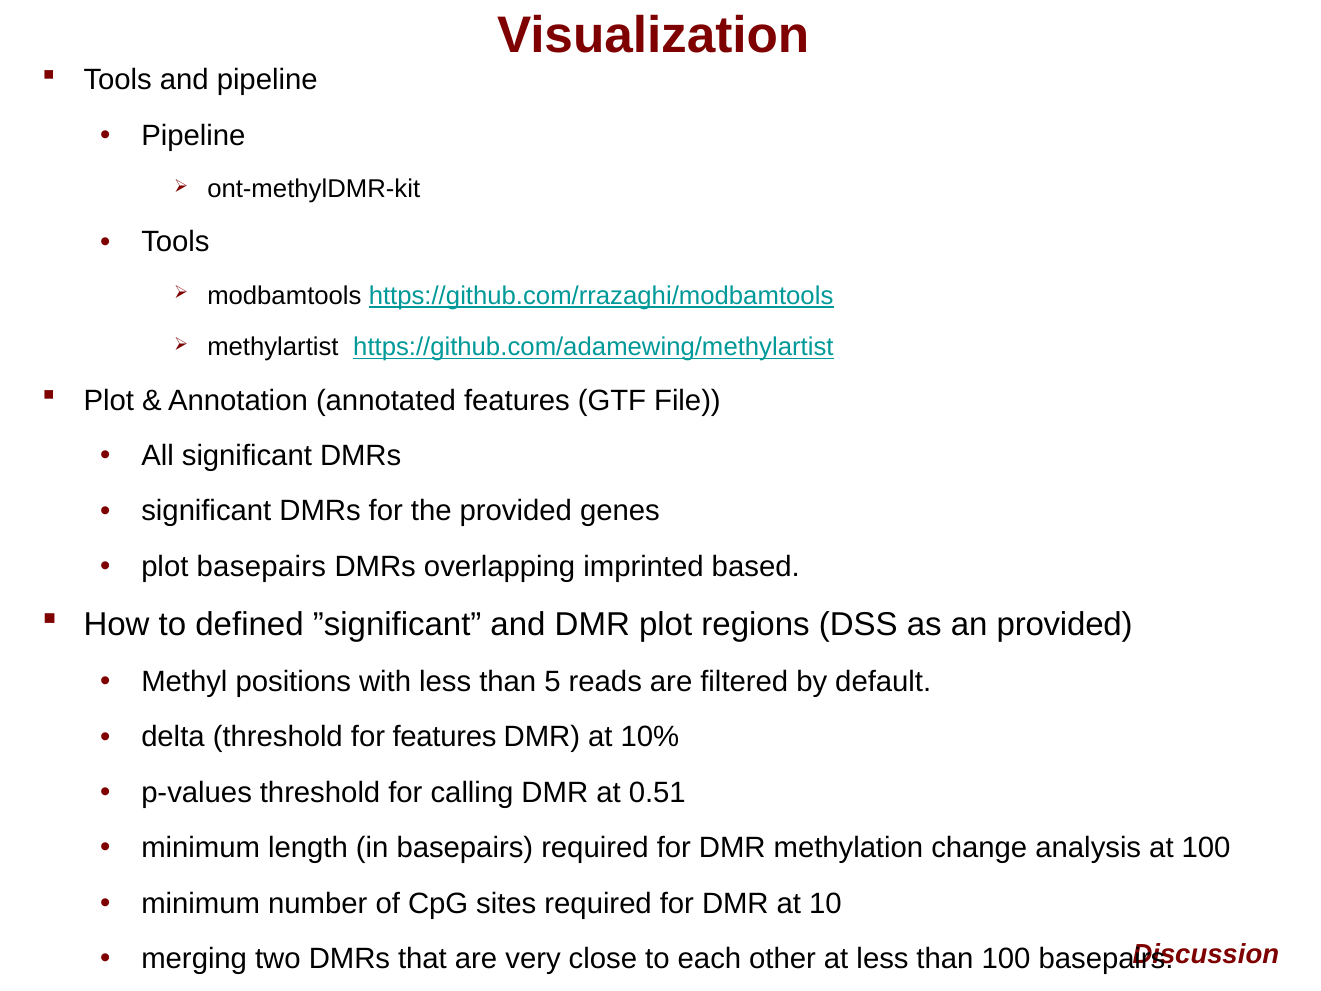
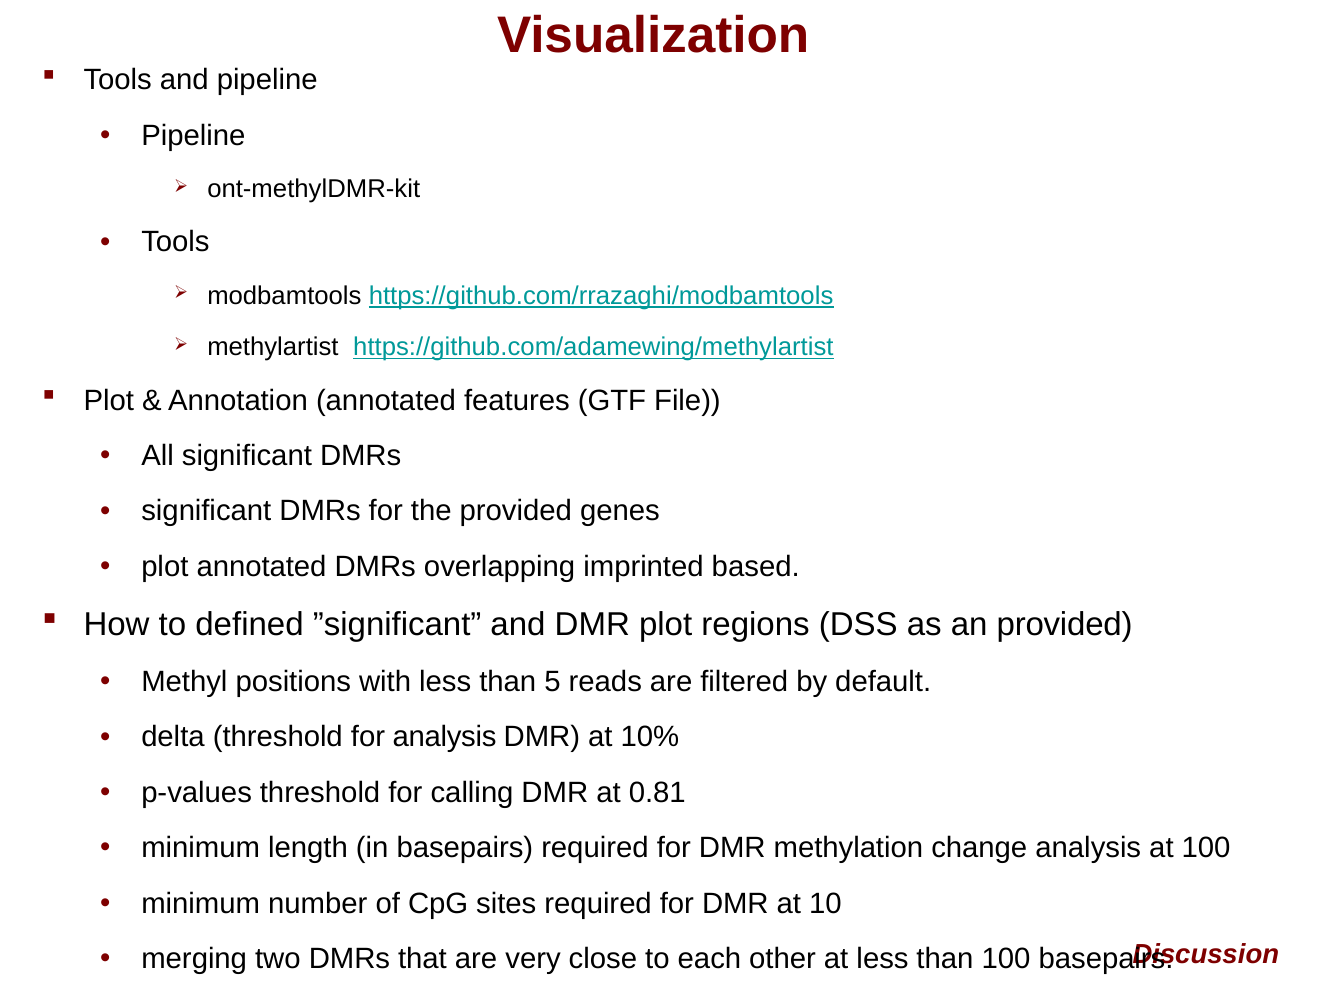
plot basepairs: basepairs -> annotated (262, 567)
for features: features -> analysis (445, 737)
0.51: 0.51 -> 0.81 (657, 793)
